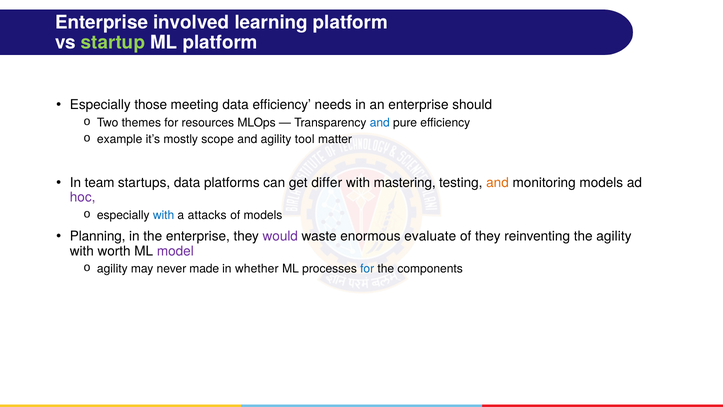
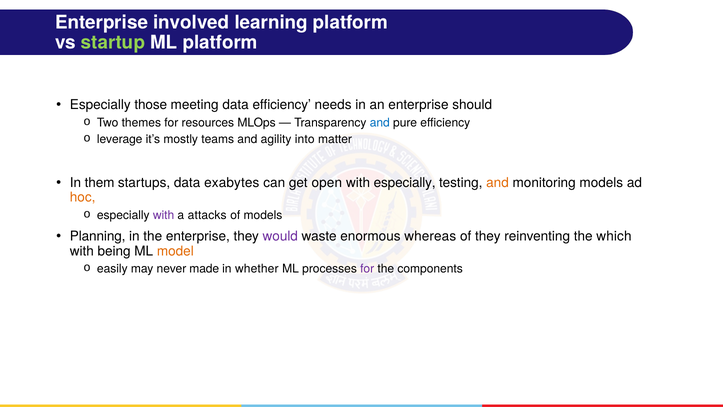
example: example -> leverage (120, 139)
scope: scope -> teams (218, 139)
tool: tool -> into (305, 139)
team: team -> them (100, 183)
platforms: platforms -> exabytes (232, 183)
differ: differ -> open (327, 183)
with mastering: mastering -> especially (405, 183)
hoc colour: purple -> orange (83, 197)
with colour: blue -> purple (164, 215)
evaluate: evaluate -> whereas (430, 236)
the agility: agility -> which (614, 236)
worth: worth -> being (114, 251)
model colour: purple -> orange (175, 251)
agility: agility -> easily (112, 269)
for colour: blue -> purple (367, 269)
